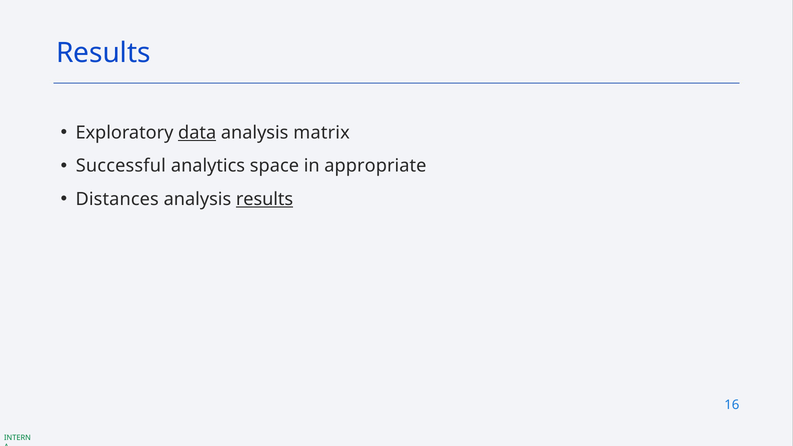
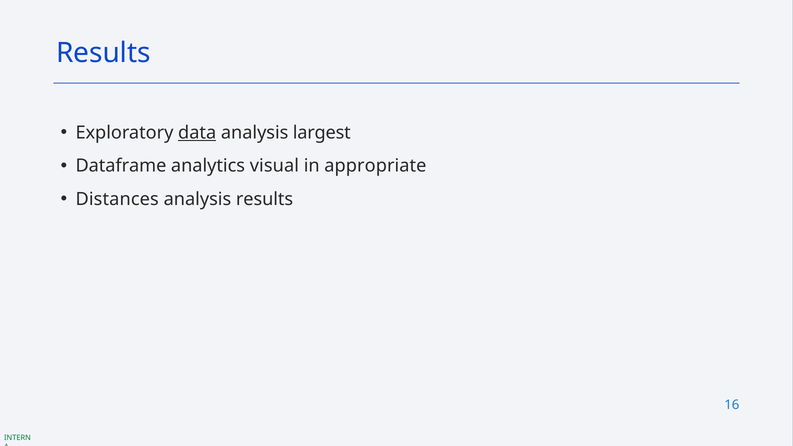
matrix: matrix -> largest (322, 133)
Successful: Successful -> Dataframe (121, 166)
space: space -> visual (274, 166)
results underline: present -> none (264, 199)
